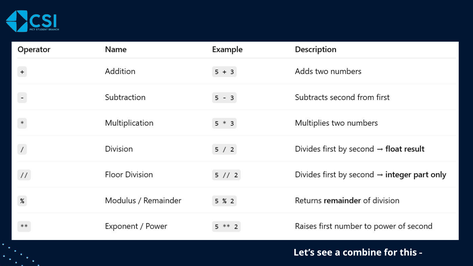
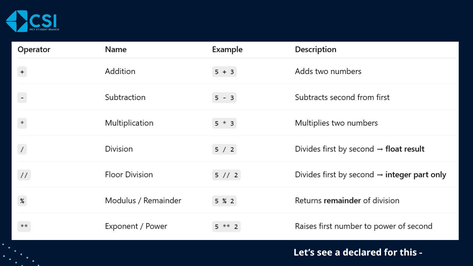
combine: combine -> declared (362, 253)
